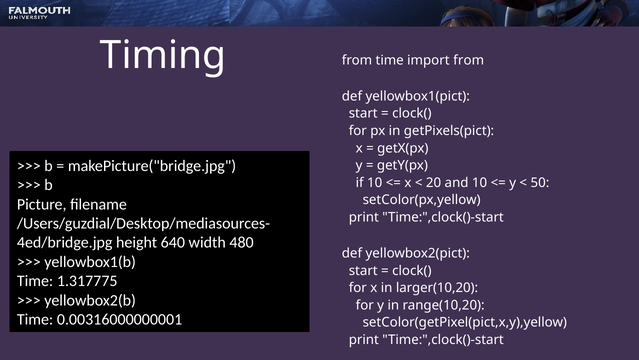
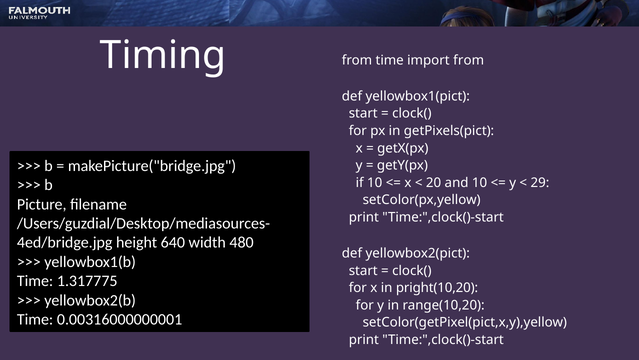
50: 50 -> 29 (540, 182)
larger(10,20: larger(10,20 -> pright(10,20 (437, 288)
